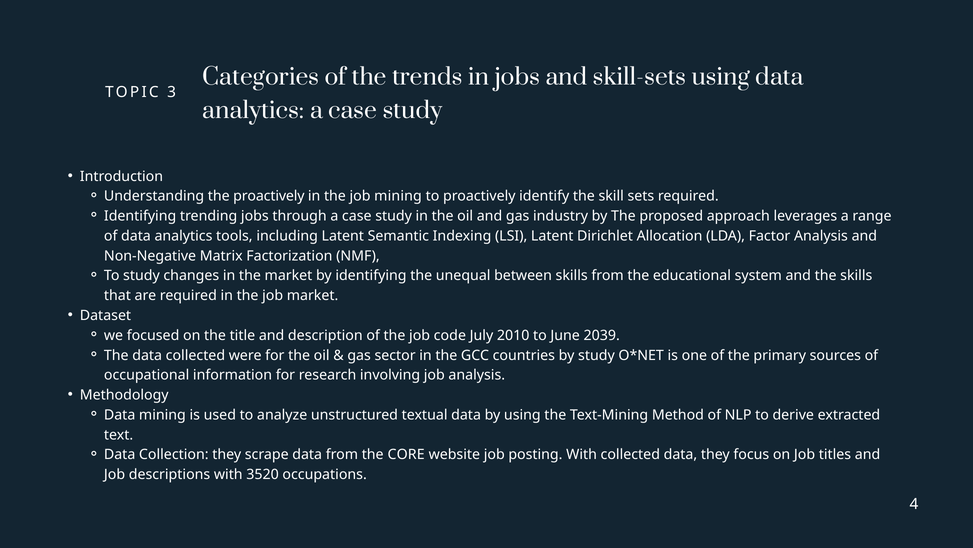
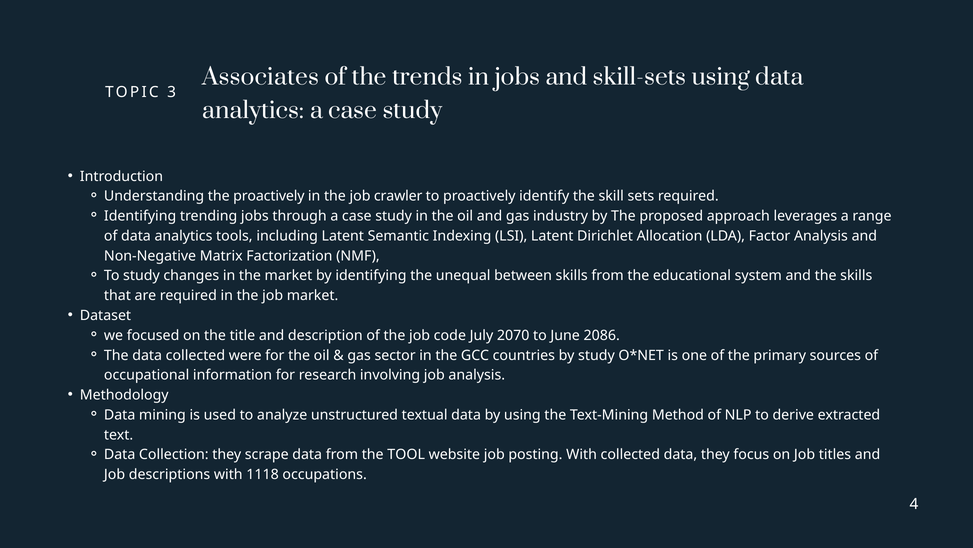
Categories: Categories -> Associates (261, 77)
job mining: mining -> crawler (398, 196)
2010: 2010 -> 2070 (513, 335)
2039: 2039 -> 2086 (602, 335)
CORE: CORE -> TOOL (406, 454)
3520: 3520 -> 1118 (263, 474)
